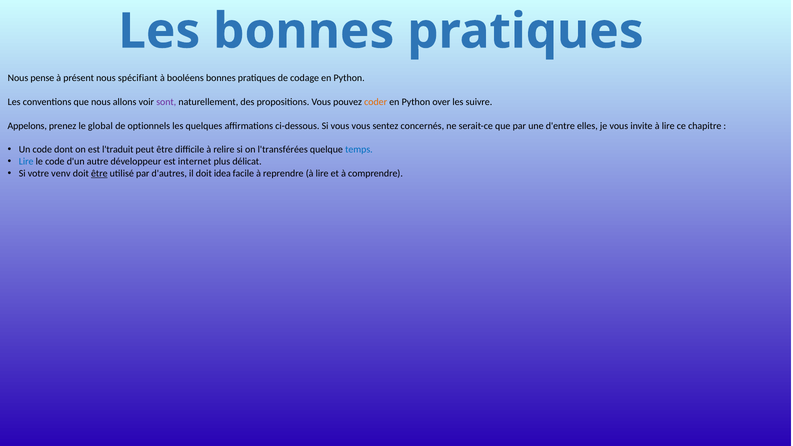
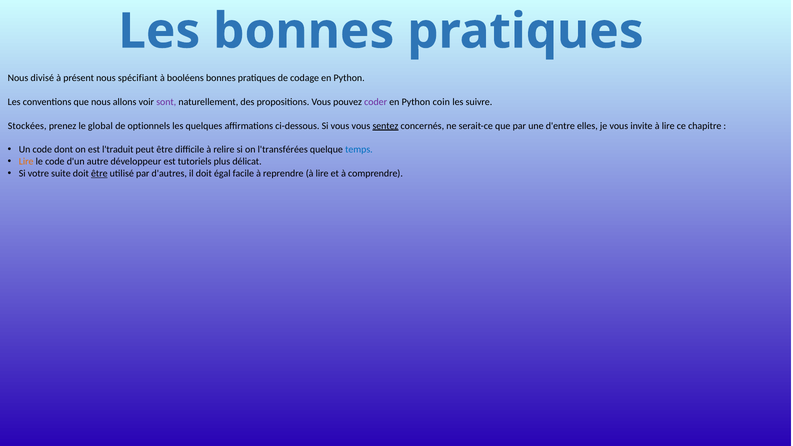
pense: pense -> divisé (42, 78)
coder colour: orange -> purple (376, 102)
over: over -> coin (441, 102)
Appelons: Appelons -> Stockées (27, 126)
sentez underline: none -> present (385, 126)
Lire colour: blue -> orange (26, 161)
internet: internet -> tutoriels (195, 161)
venv: venv -> suite (61, 173)
idea: idea -> égal (222, 173)
